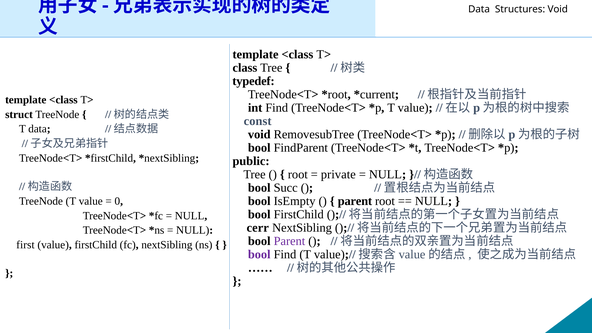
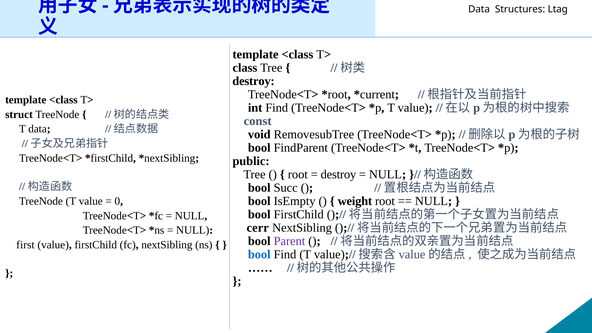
Void: Void -> Ltag (558, 9)
typedef: typedef -> destroy (254, 81)
private: private -> destroy (338, 174)
parent: parent -> weight (355, 201)
bool colour: purple -> blue (259, 254)
